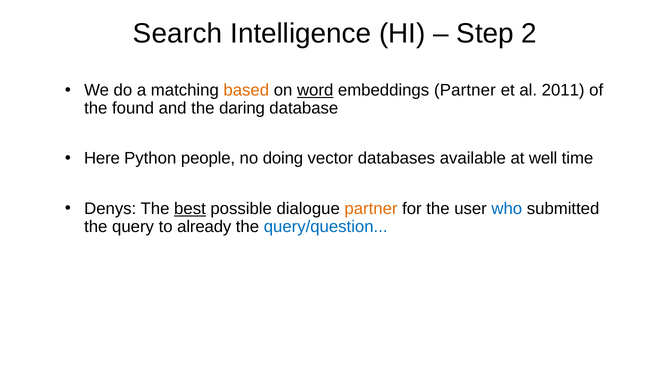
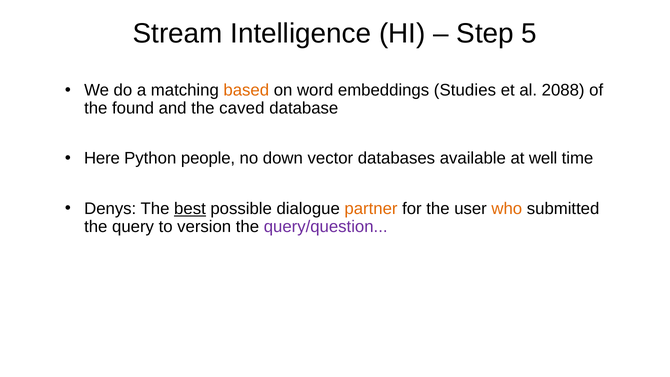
Search: Search -> Stream (178, 34)
2: 2 -> 5 (529, 34)
word underline: present -> none (315, 90)
embeddings Partner: Partner -> Studies (465, 90)
2011: 2011 -> 2088 (563, 90)
daring: daring -> caved (242, 108)
doing: doing -> down (283, 158)
who colour: blue -> orange (507, 208)
already: already -> version (204, 227)
query/question colour: blue -> purple (326, 227)
